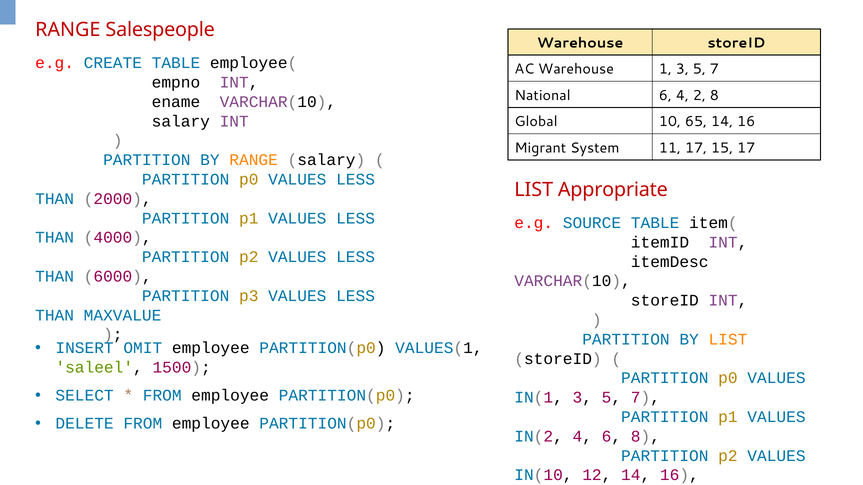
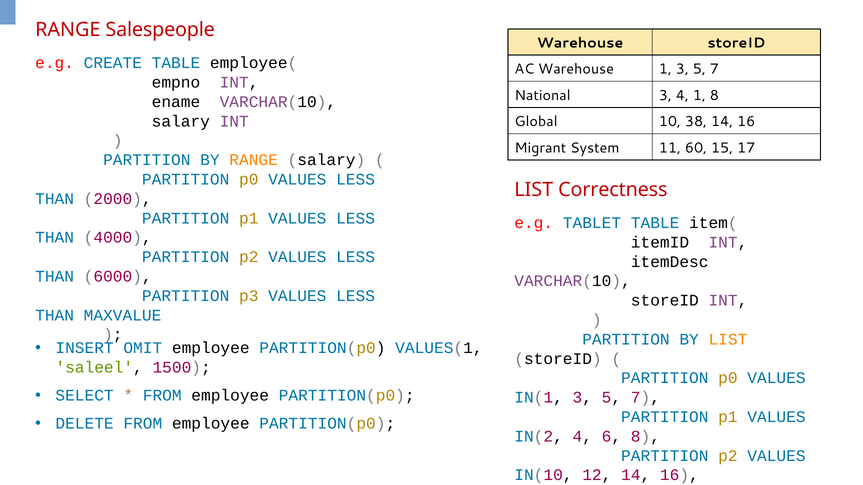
National 6: 6 -> 3 (665, 96)
4 2: 2 -> 1 (699, 96)
65: 65 -> 38 (696, 122)
11 17: 17 -> 60 (696, 148)
Appropriate: Appropriate -> Correctness (613, 190)
SOURCE: SOURCE -> TABLET (592, 223)
